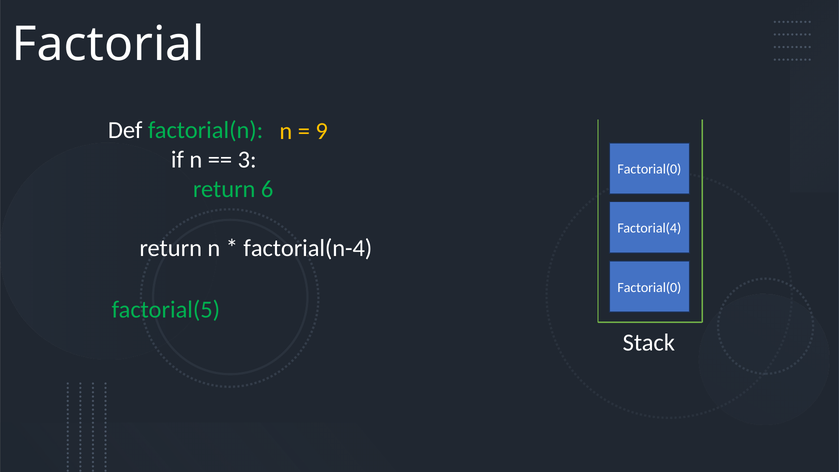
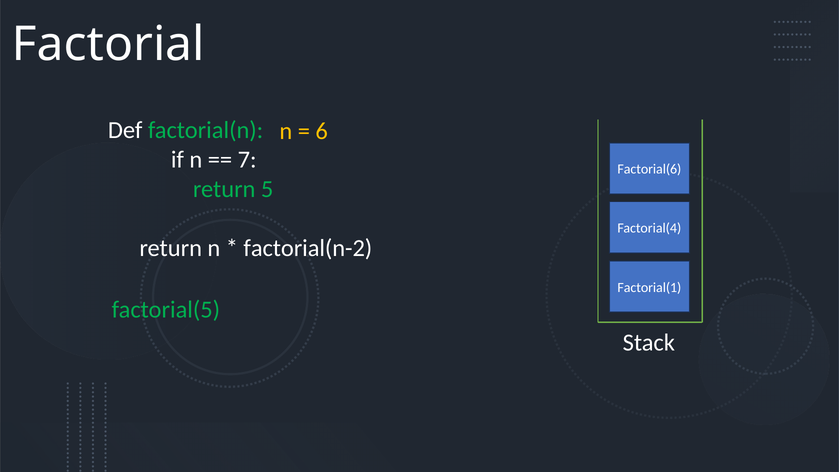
9: 9 -> 6 (322, 131)
3: 3 -> 7 (247, 160)
Factorial(0: Factorial(0 -> Factorial(6 (649, 169)
6: 6 -> 5 (267, 189)
factorial(n-4: factorial(n-4 -> factorial(n-2 (308, 248)
Factorial(0: Factorial(0 -> Factorial(1 (649, 287)
